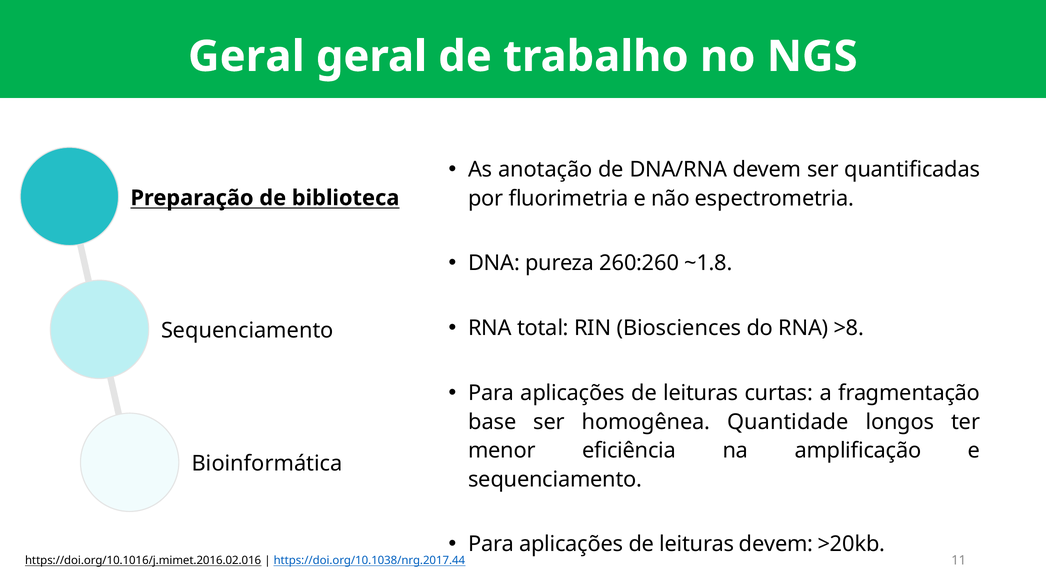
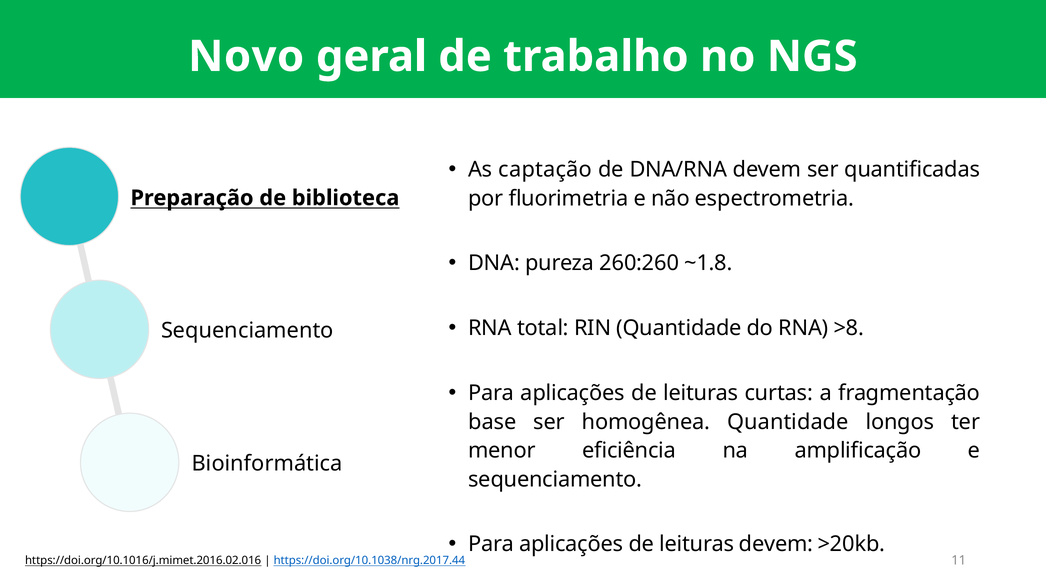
Geral: Geral -> Novo (246, 57)
anotação: anotação -> captação (545, 170)
RIN Biosciences: Biosciences -> Quantidade (679, 328)
